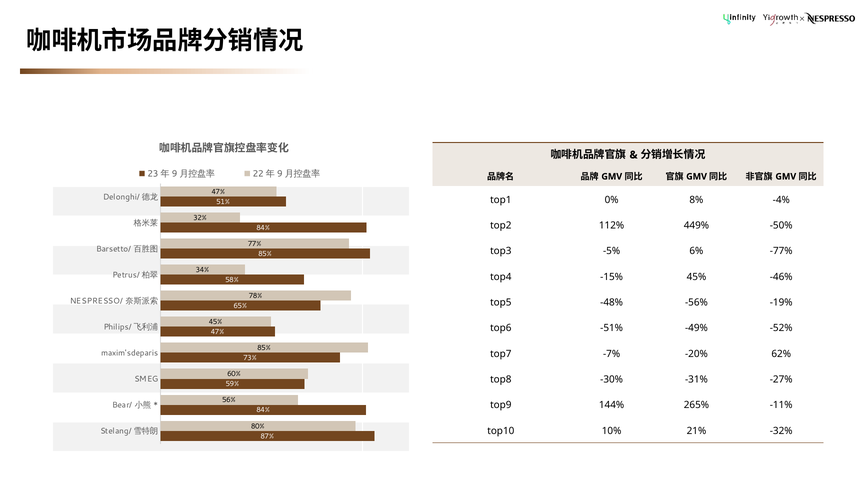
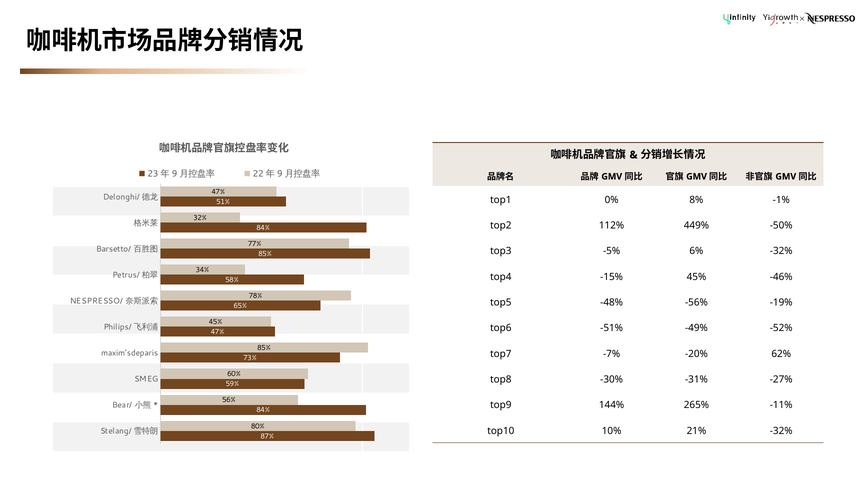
-4%: -4% -> -1% (781, 200)
6% -77%: -77% -> -32% (781, 251)
